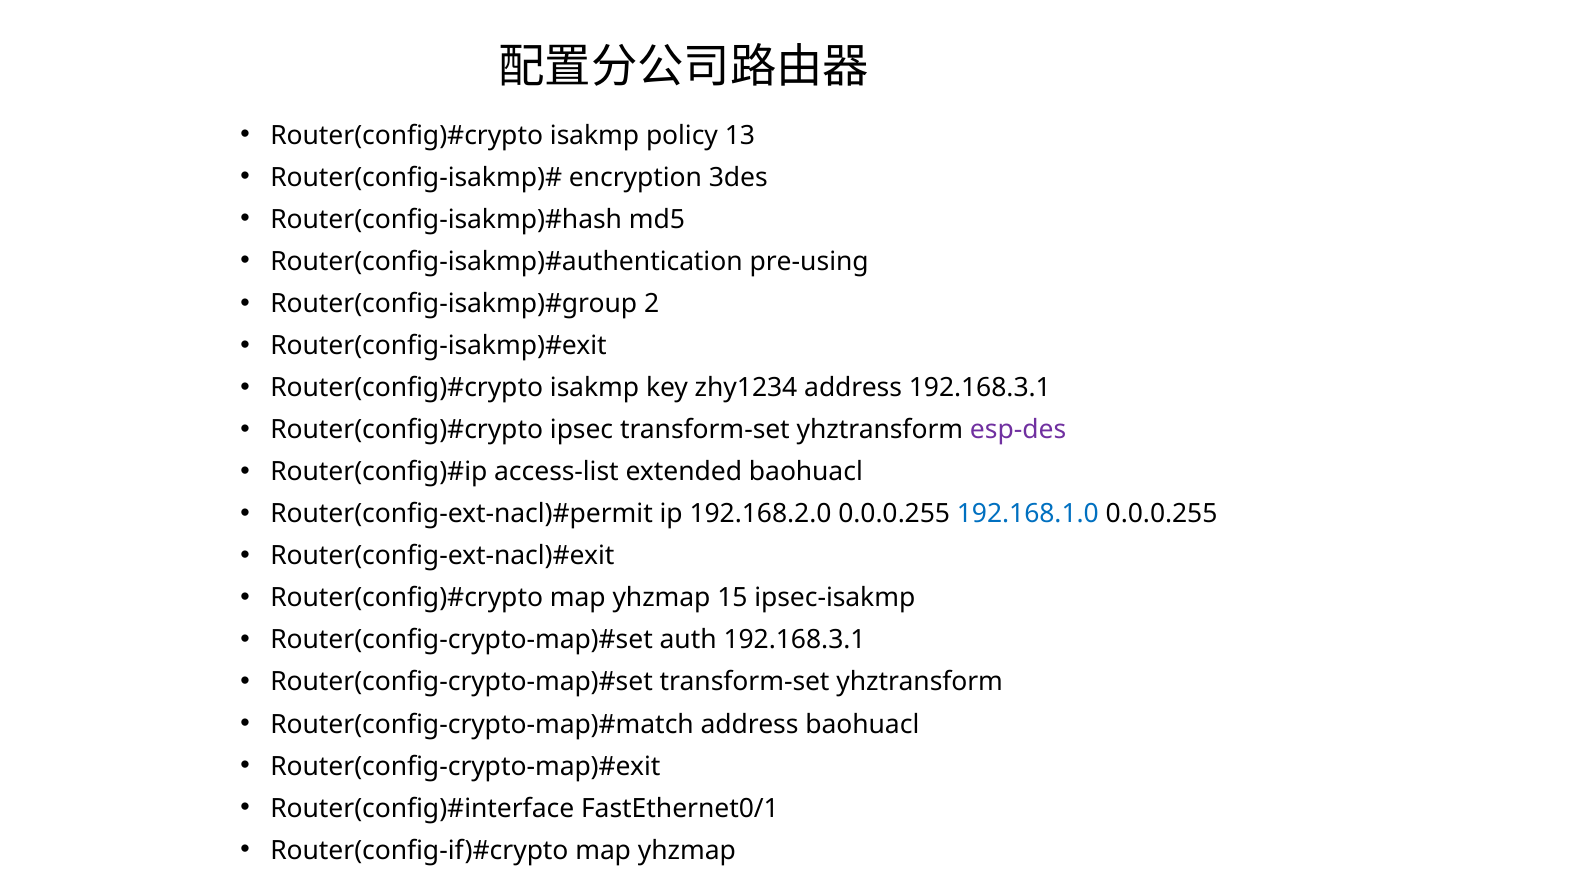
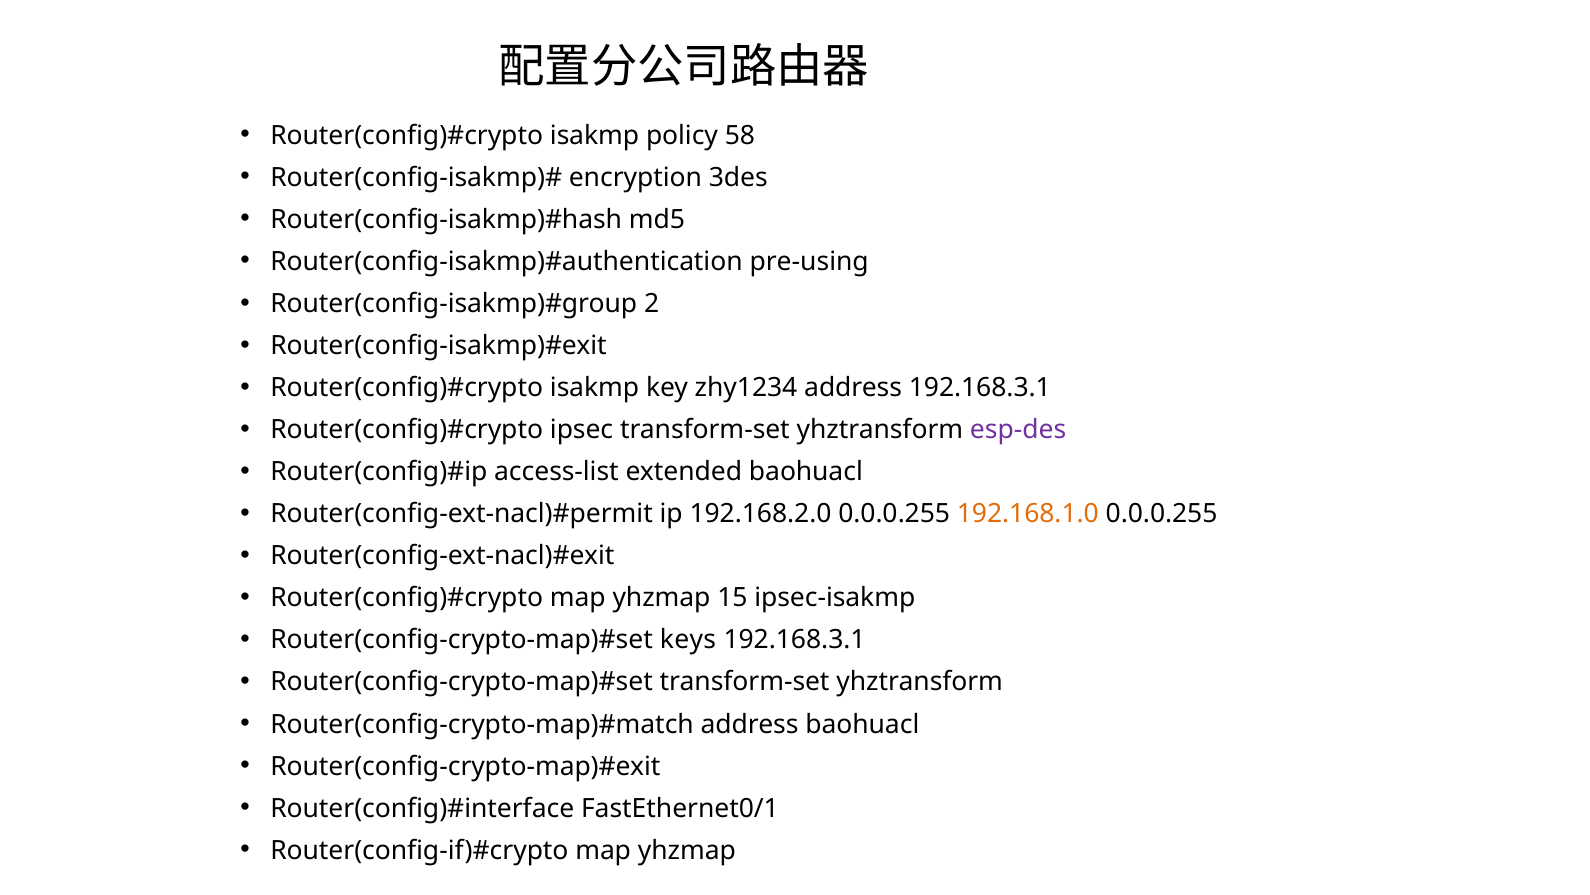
13: 13 -> 58 (740, 135)
192.168.1.0 colour: blue -> orange (1028, 514)
auth: auth -> keys (688, 640)
